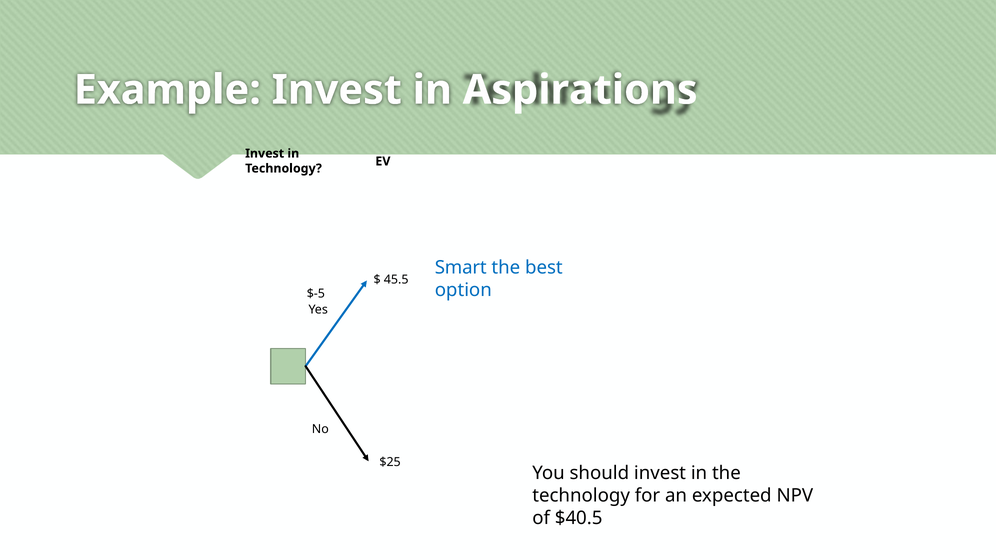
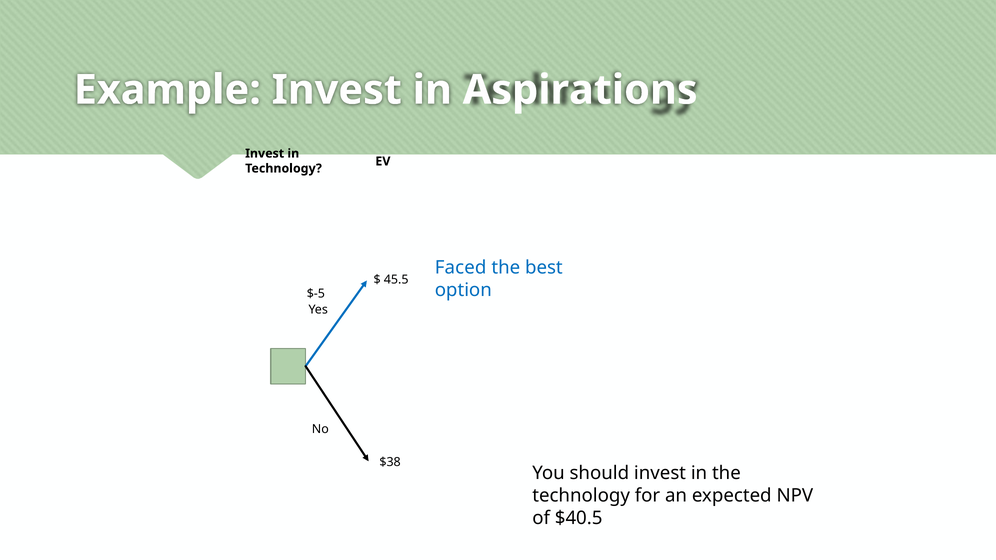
Smart: Smart -> Faced (461, 268)
$25: $25 -> $38 (390, 462)
